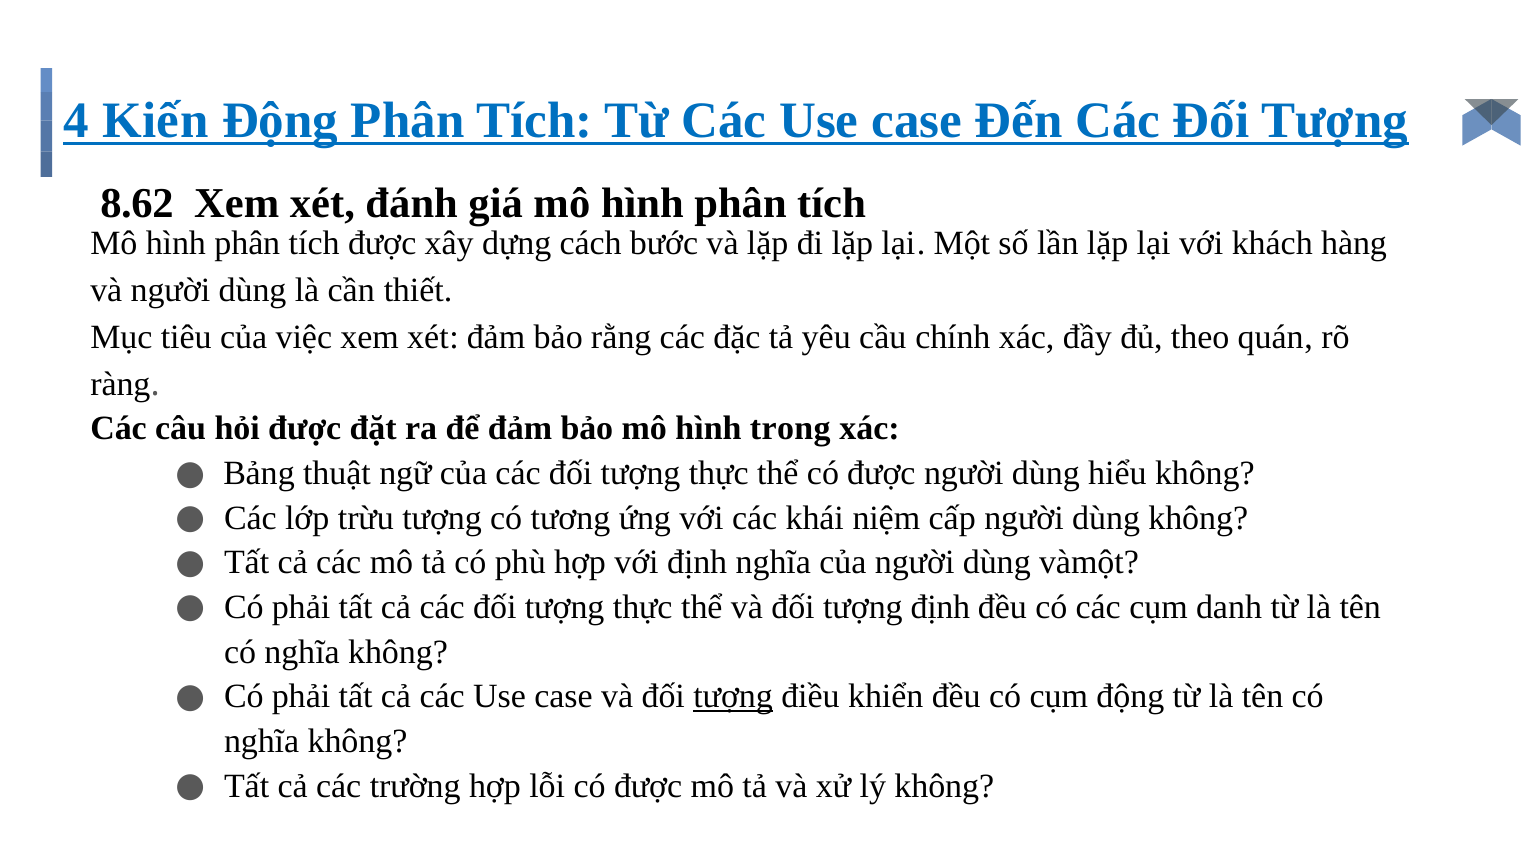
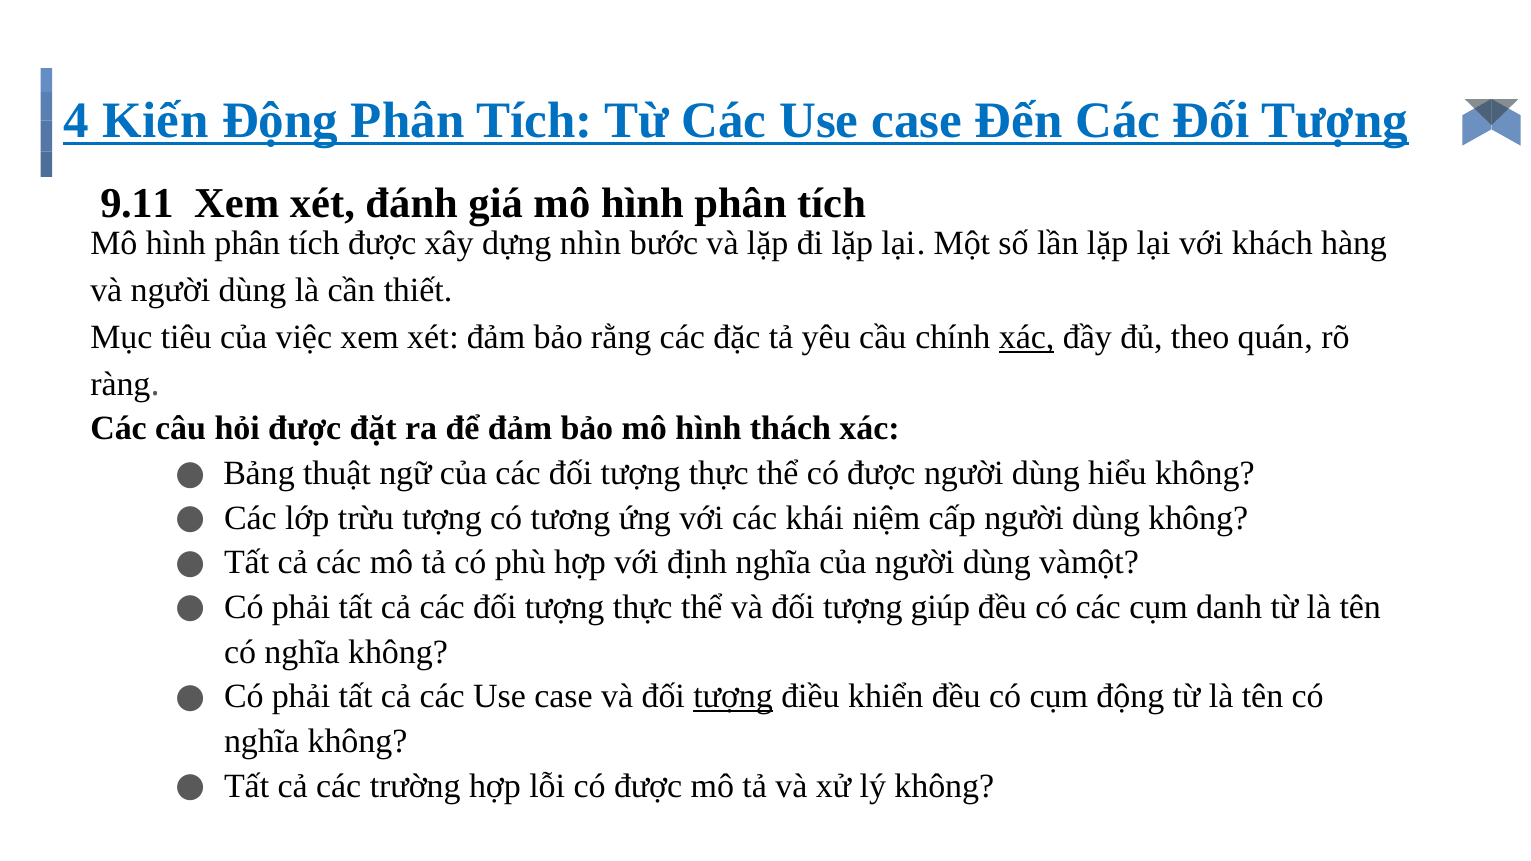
8.62: 8.62 -> 9.11 (137, 204)
cách: cách -> nhìn (590, 243)
xác underline: none -> present (1027, 337)
trong: trong -> thách (790, 429)
tượng định: định -> giúp (940, 607)
